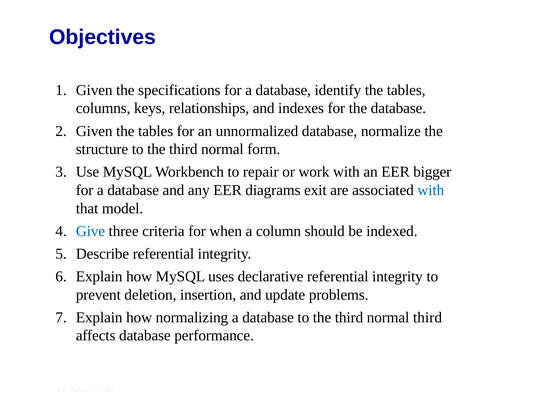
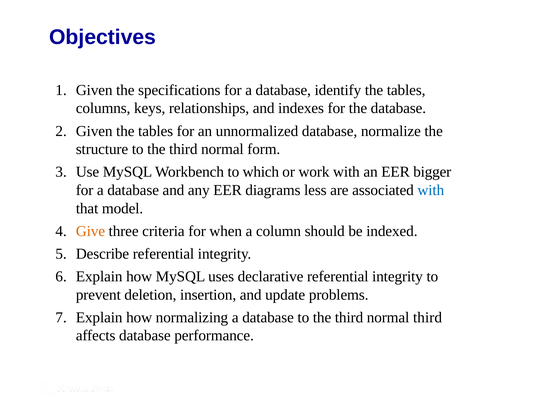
repair: repair -> which (261, 172)
exit: exit -> less (315, 190)
Give colour: blue -> orange (90, 231)
